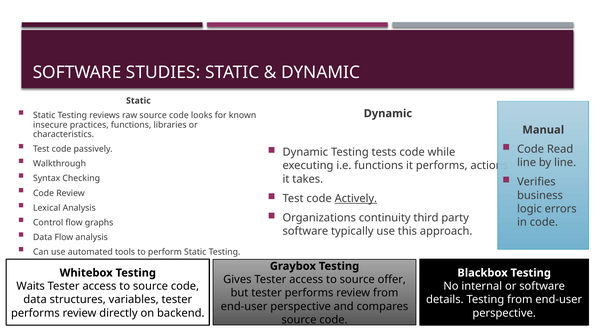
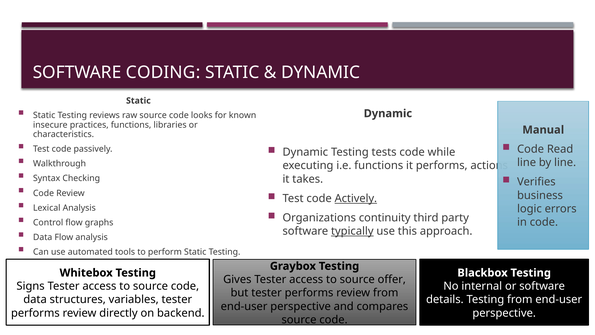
STUDIES: STUDIES -> CODING (163, 72)
typically underline: none -> present (352, 231)
Waits: Waits -> Signs (31, 286)
